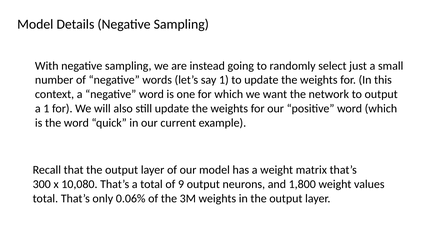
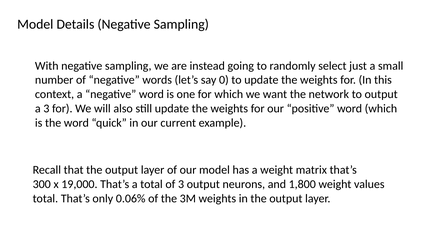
say 1: 1 -> 0 (224, 80)
a 1: 1 -> 3 (46, 108)
10,080: 10,080 -> 19,000 (79, 184)
of 9: 9 -> 3 (181, 184)
